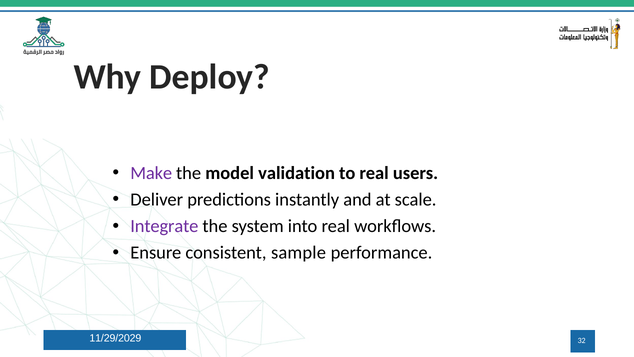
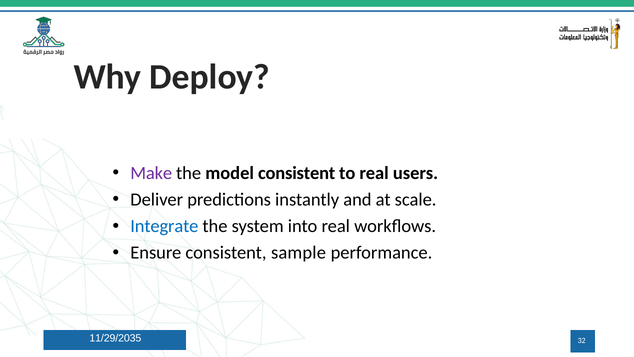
model validation: validation -> consistent (297, 173)
Integrate colour: purple -> blue (164, 226)
11/29/2029: 11/29/2029 -> 11/29/2035 (115, 338)
